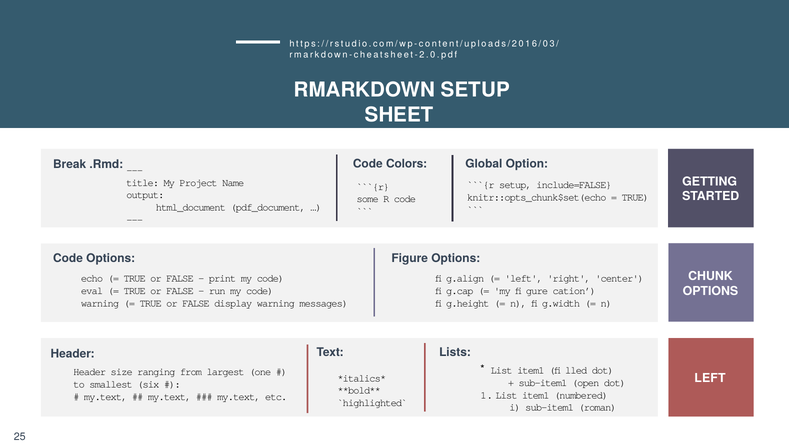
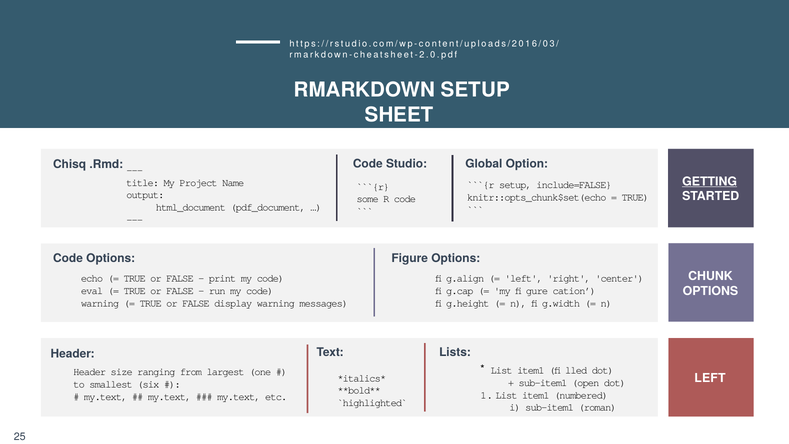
Break: Break -> Chisq (70, 165)
Colors: Colors -> Studio (407, 164)
GETTING underline: none -> present (710, 182)
